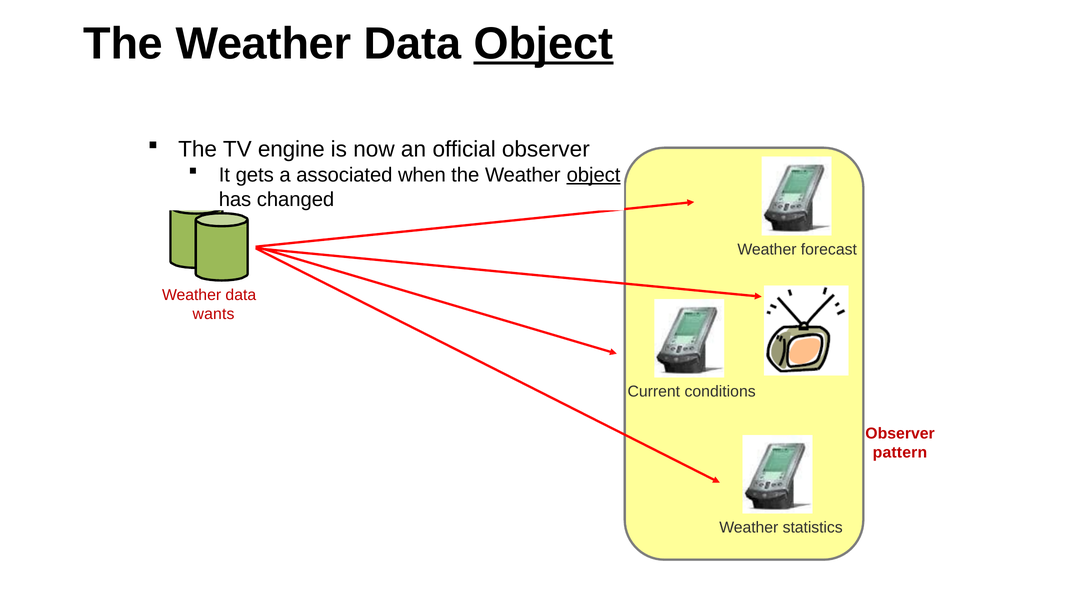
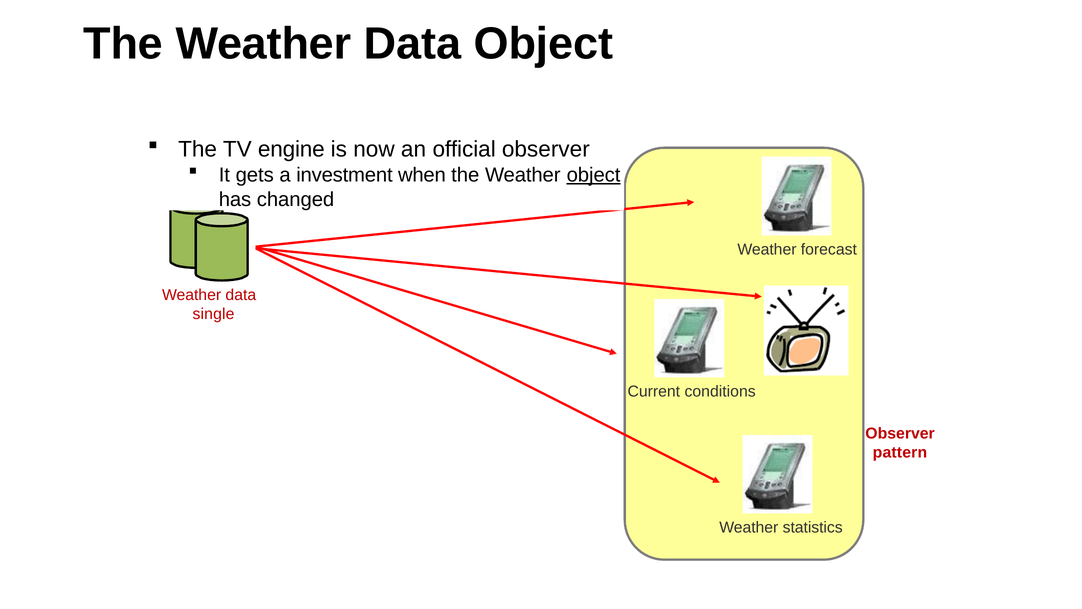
Object underline: present -> none (543, 44)
associated: associated -> investment (344, 175)
wants: wants -> single (214, 314)
